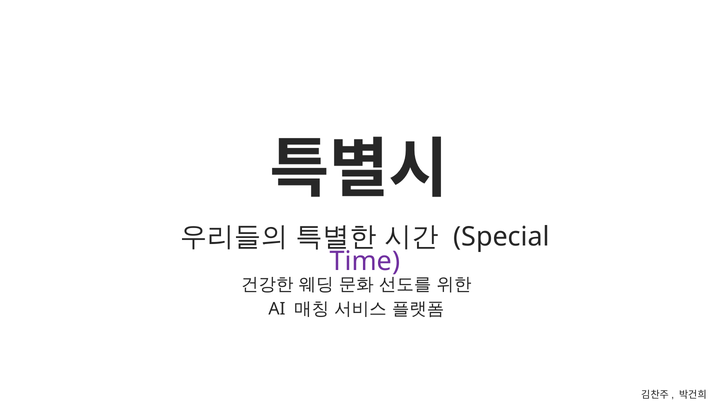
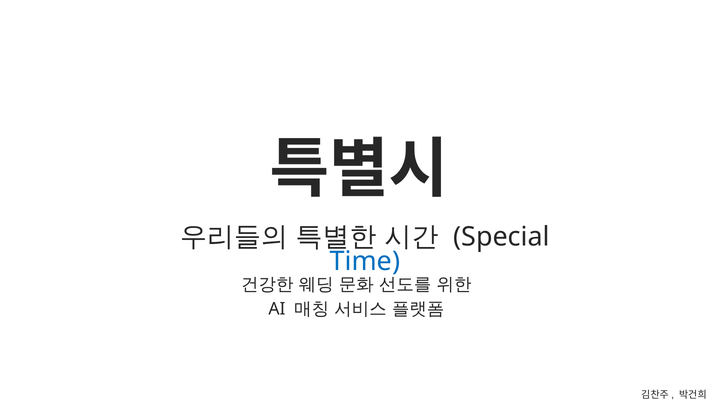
Time colour: purple -> blue (365, 261)
